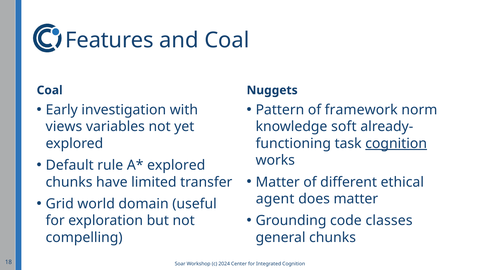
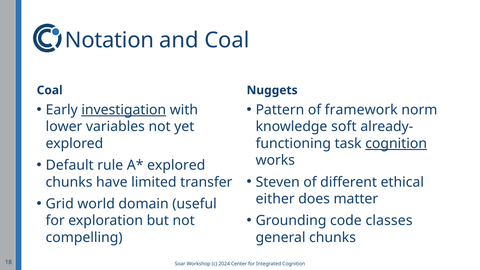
Features: Features -> Notation (109, 40)
investigation underline: none -> present (124, 110)
views: views -> lower (64, 127)
Matter: Matter -> Steven (278, 182)
agent: agent -> either (275, 199)
